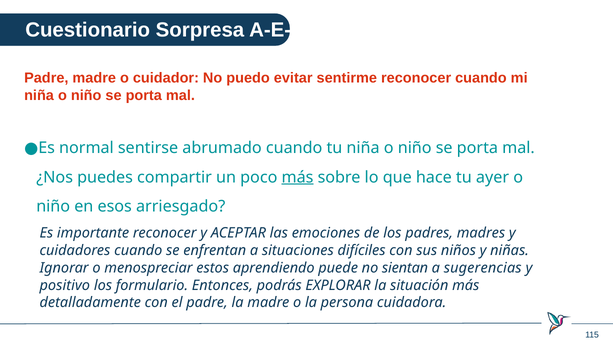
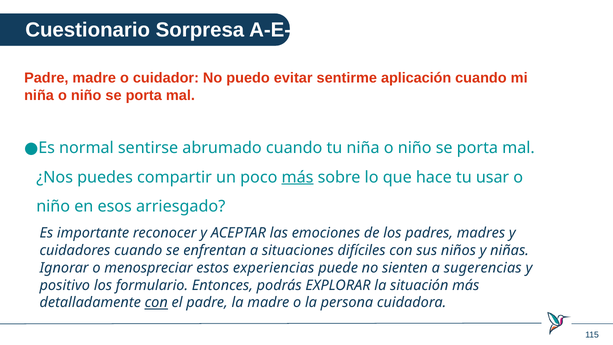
sentirme reconocer: reconocer -> aplicación (416, 78)
ayer: ayer -> usar (493, 177)
aprendiendo: aprendiendo -> experiencias (274, 268)
sientan: sientan -> sienten (405, 268)
con underline: none -> present (156, 302)
